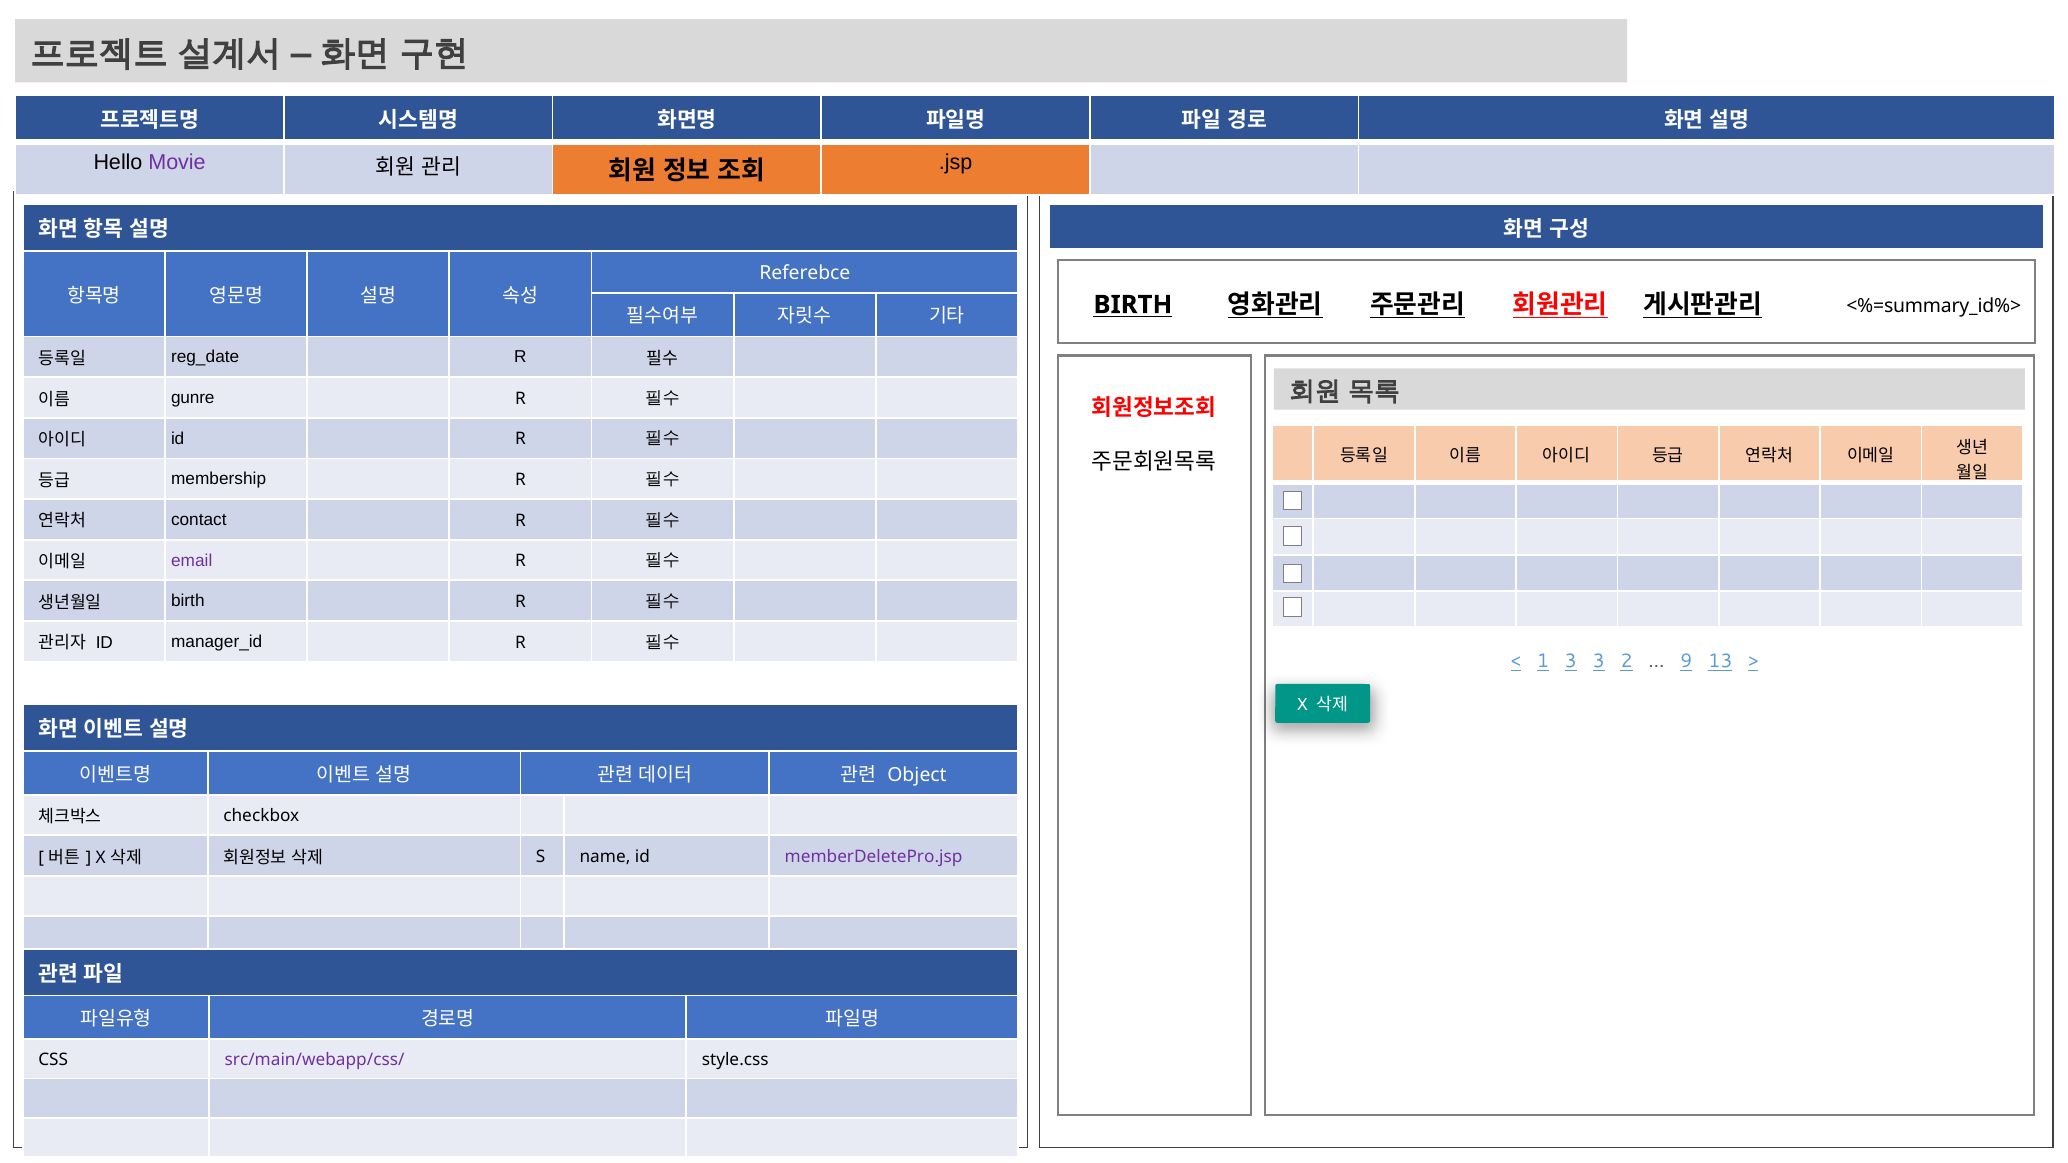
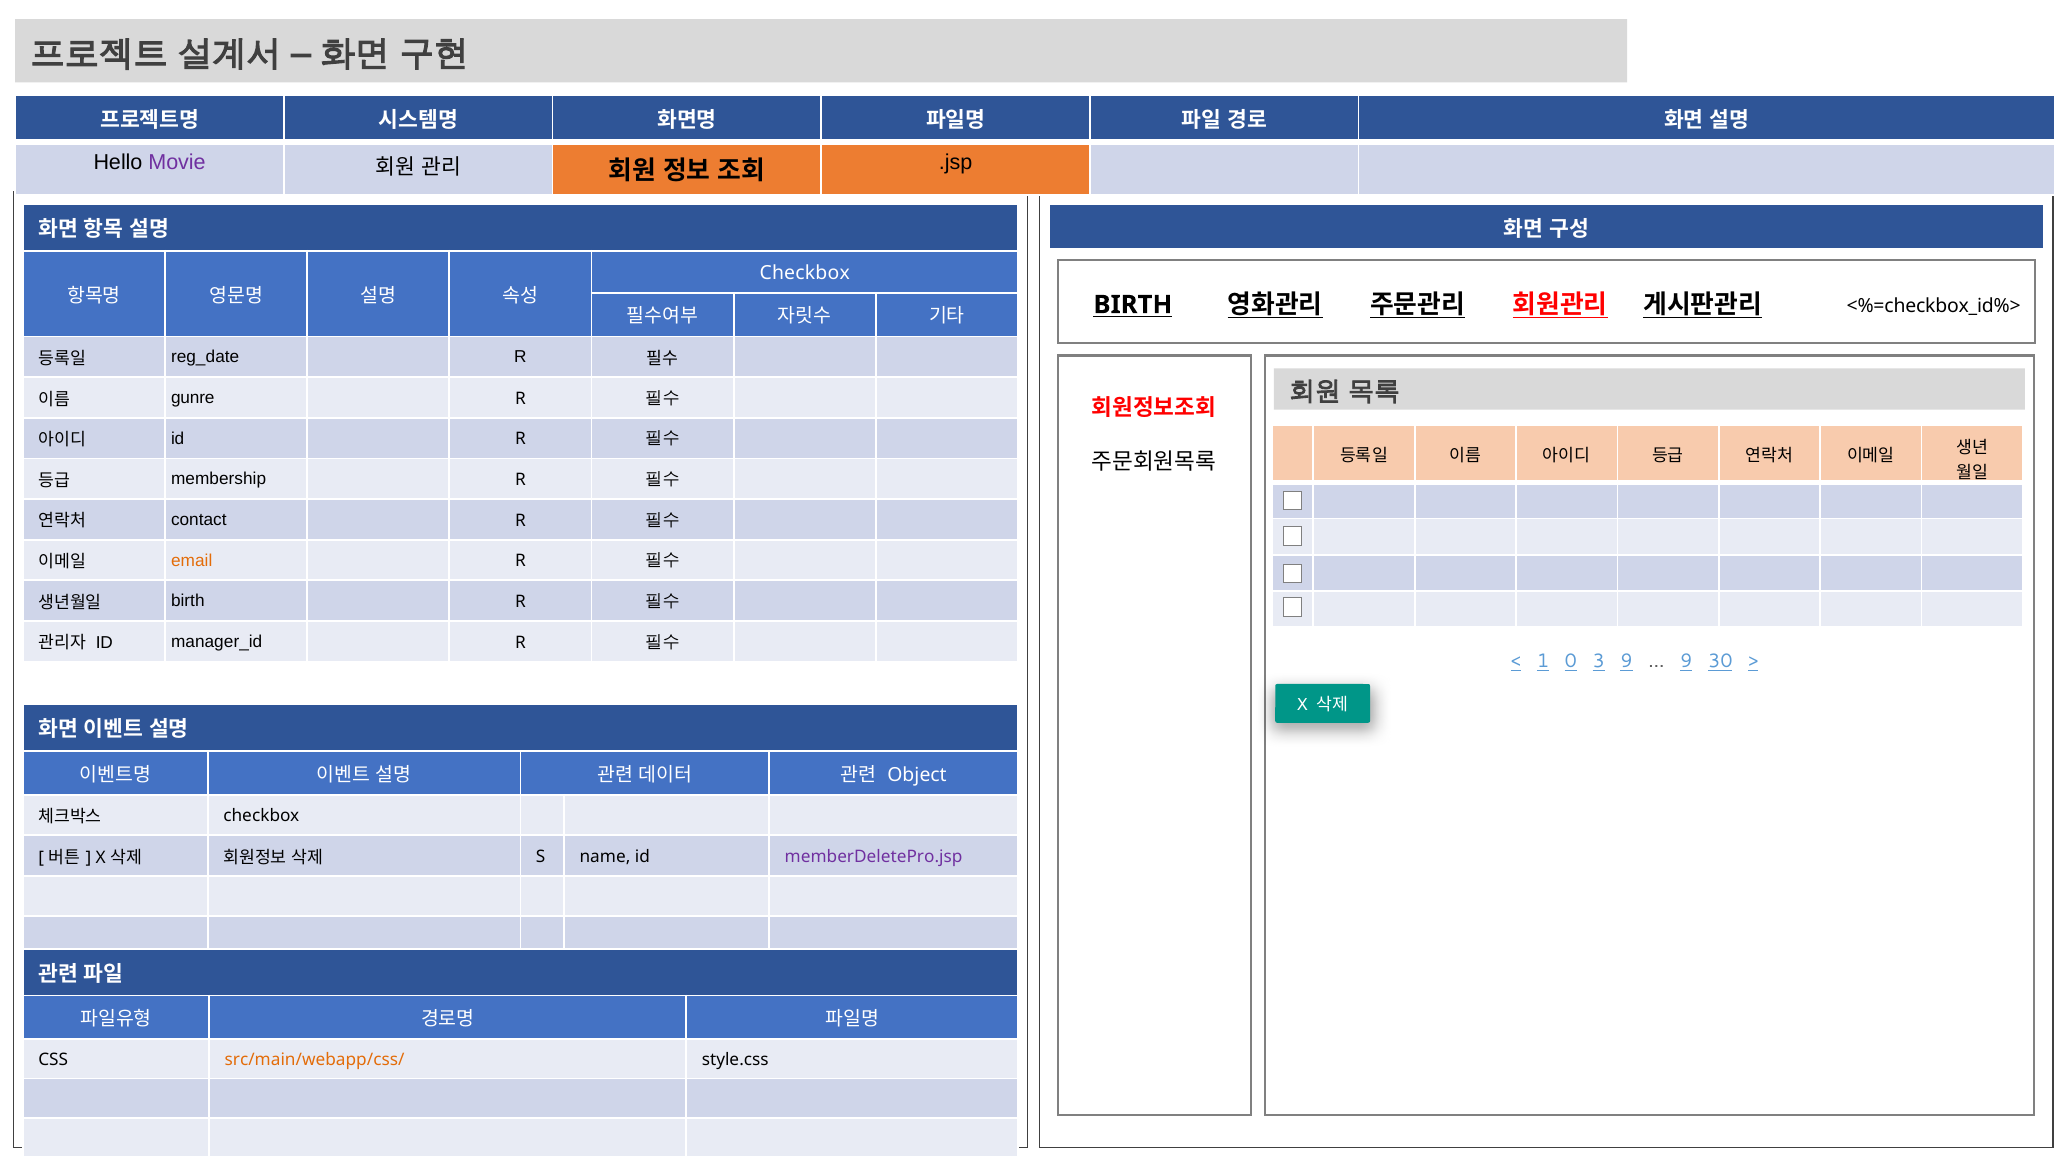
Referebce: Referebce -> Checkbox (805, 273)
<%=summary_id%>: <%=summary_id%> -> <%=checkbox_id%> (1934, 306)
email colour: purple -> orange (192, 561)
1 3: 3 -> 0 (1571, 661)
3 2: 2 -> 9 (1627, 661)
13: 13 -> 30 (1720, 661)
src/main/webapp/css/ colour: purple -> orange (315, 1060)
